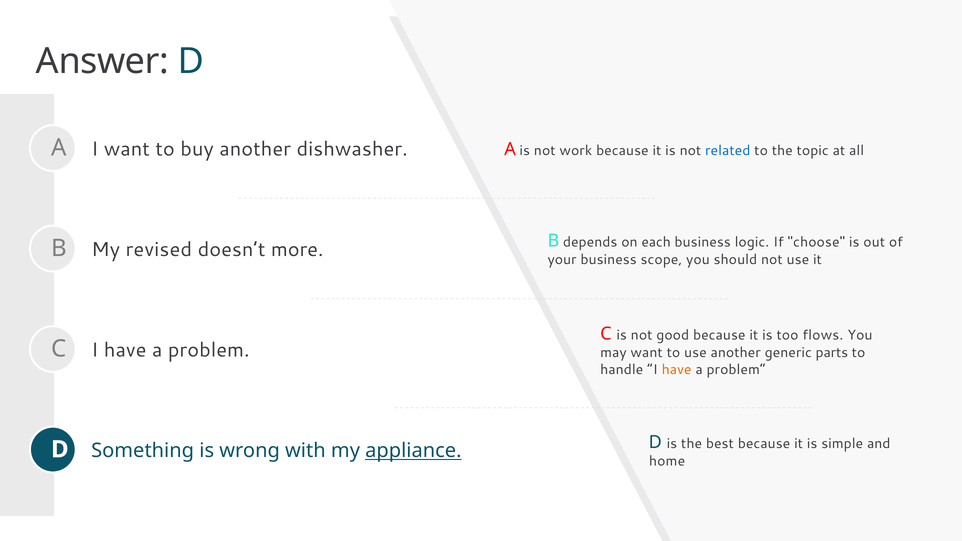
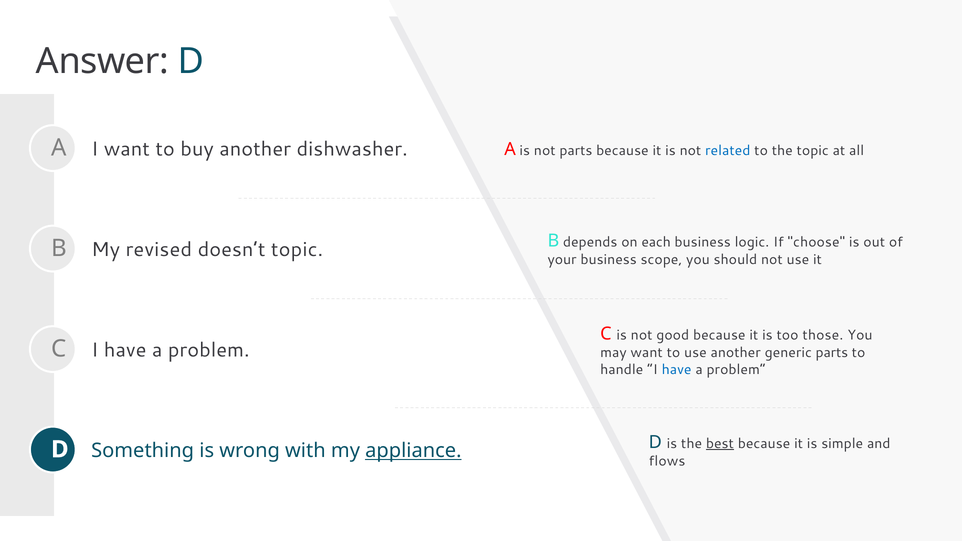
not work: work -> parts (576, 151)
doesn’t more: more -> topic (297, 250)
flows: flows -> those (823, 335)
have colour: orange -> blue (677, 370)
best underline: none -> present (720, 444)
home: home -> flows (667, 461)
